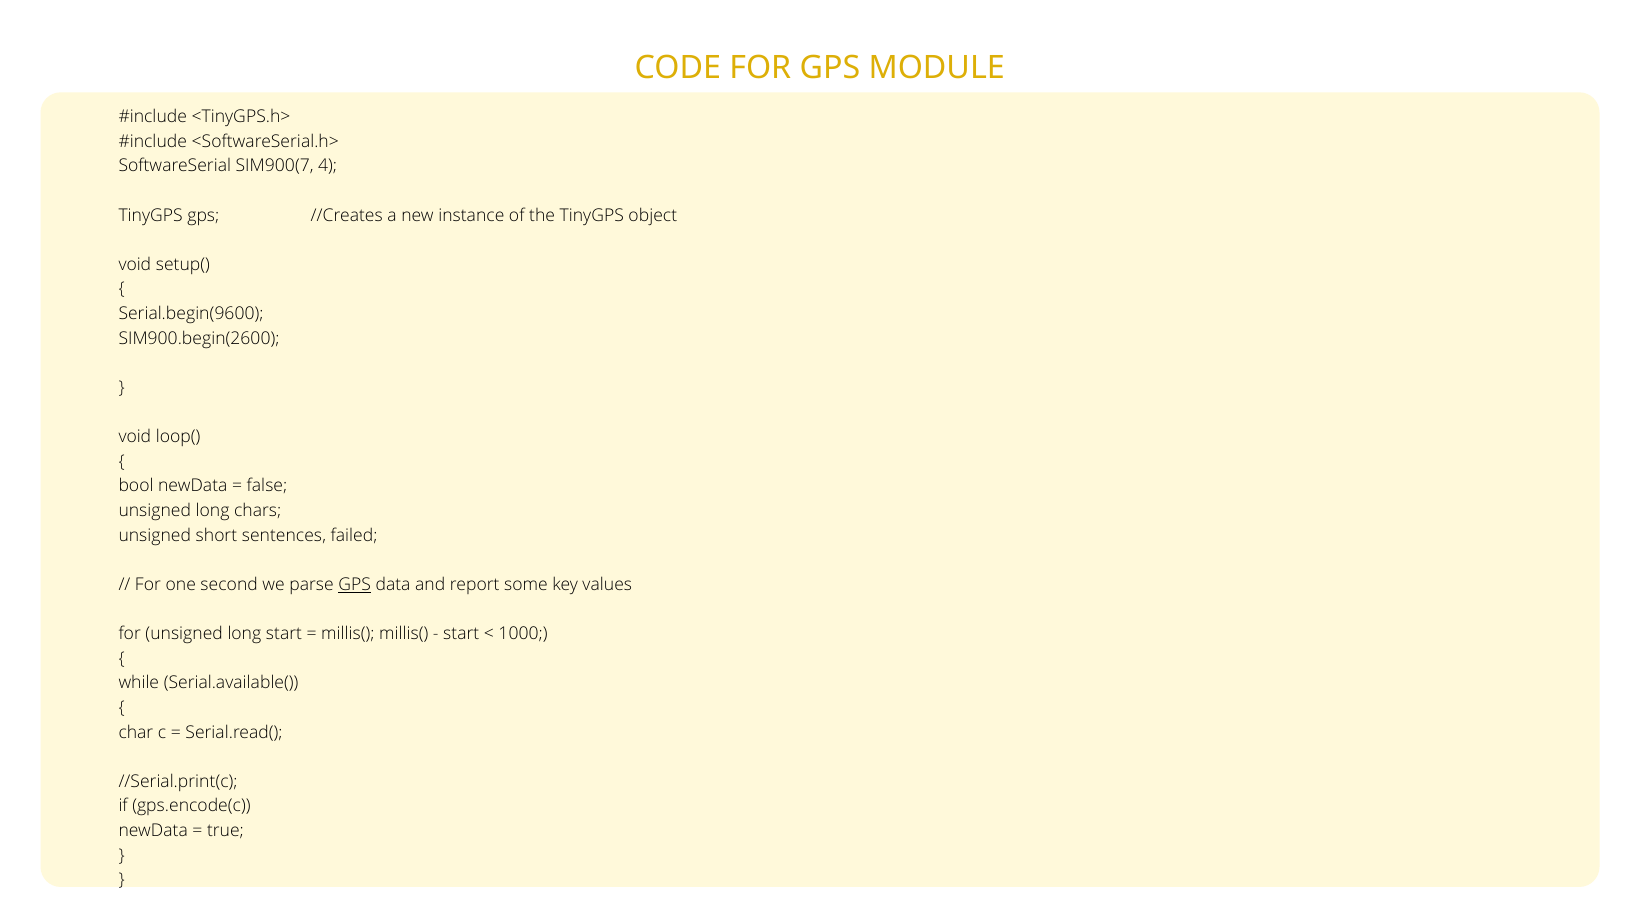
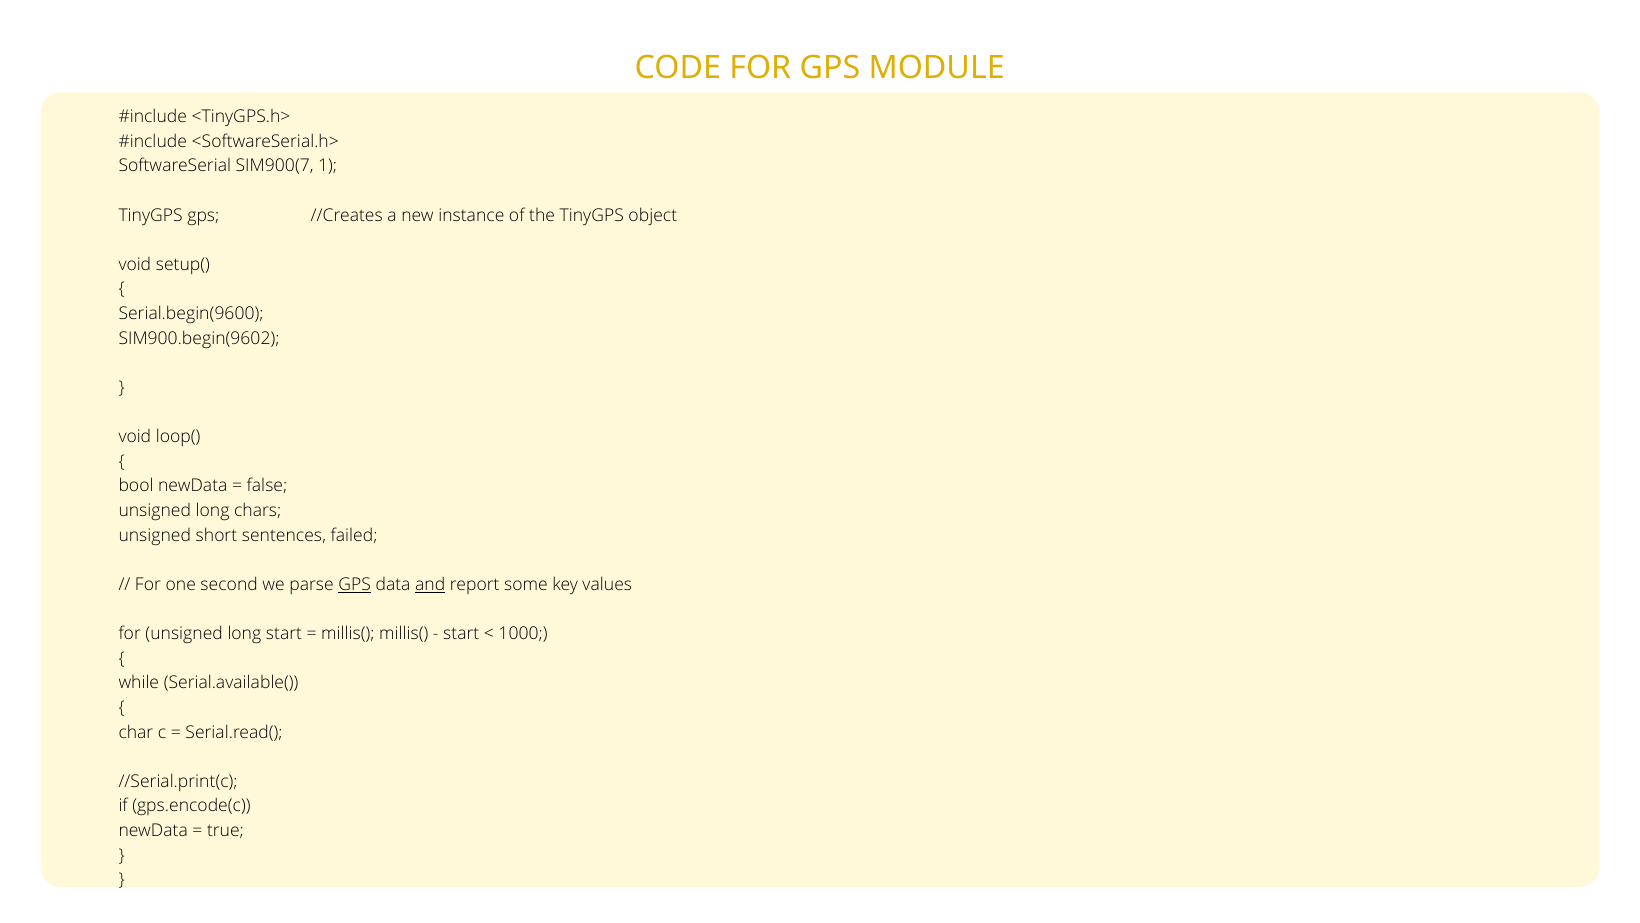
4: 4 -> 1 (328, 166)
SIM900.begin(2600: SIM900.begin(2600 -> SIM900.begin(9602 (199, 338)
and underline: none -> present (430, 584)
